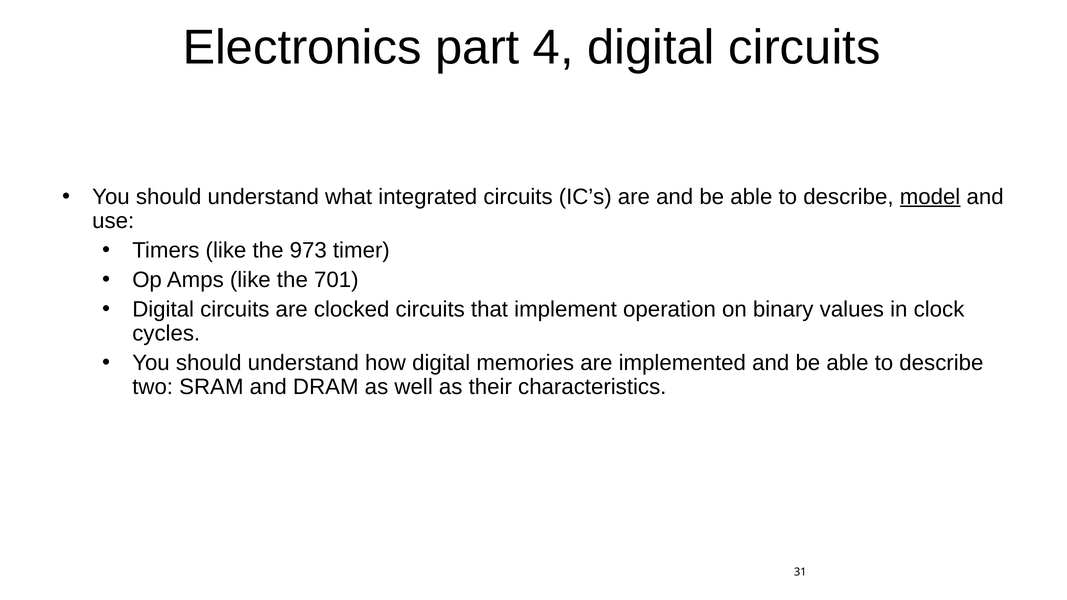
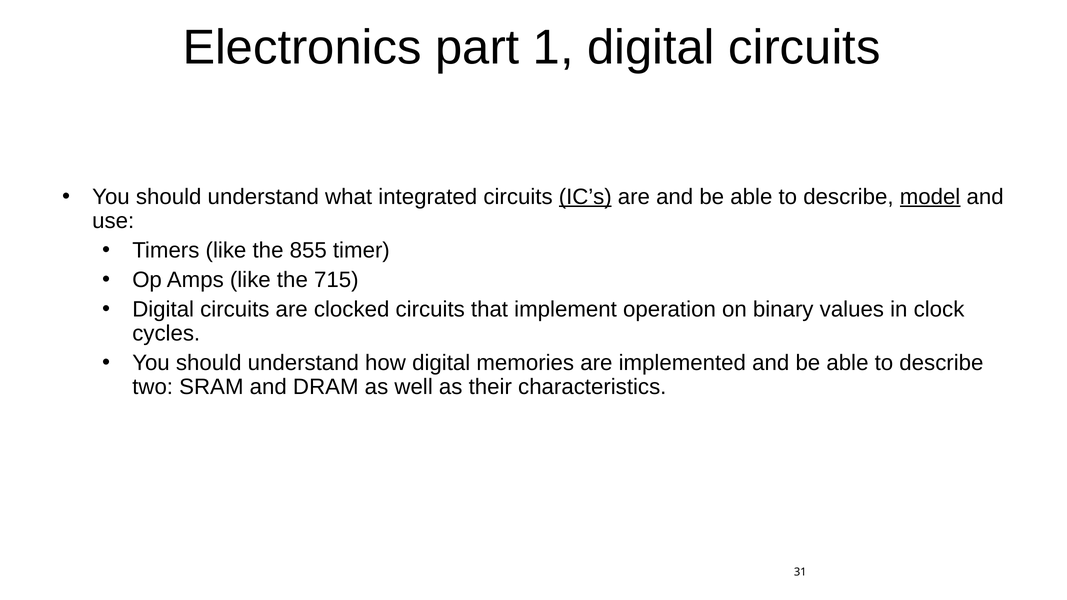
4: 4 -> 1 (553, 48)
IC’s underline: none -> present (585, 197)
973: 973 -> 855 (308, 250)
701: 701 -> 715 (336, 280)
